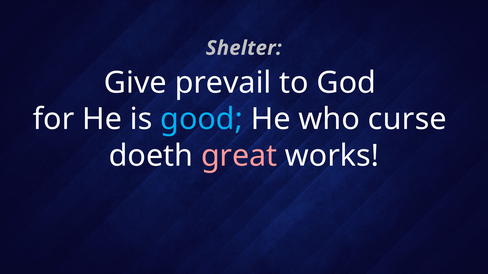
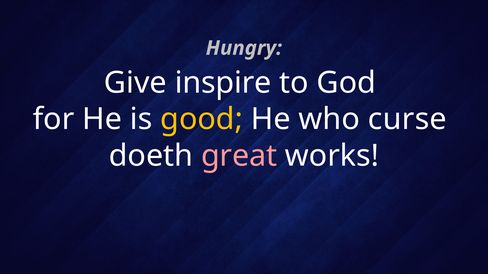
Shelter: Shelter -> Hungry (244, 48)
prevail: prevail -> inspire (223, 83)
good colour: light blue -> yellow (202, 119)
